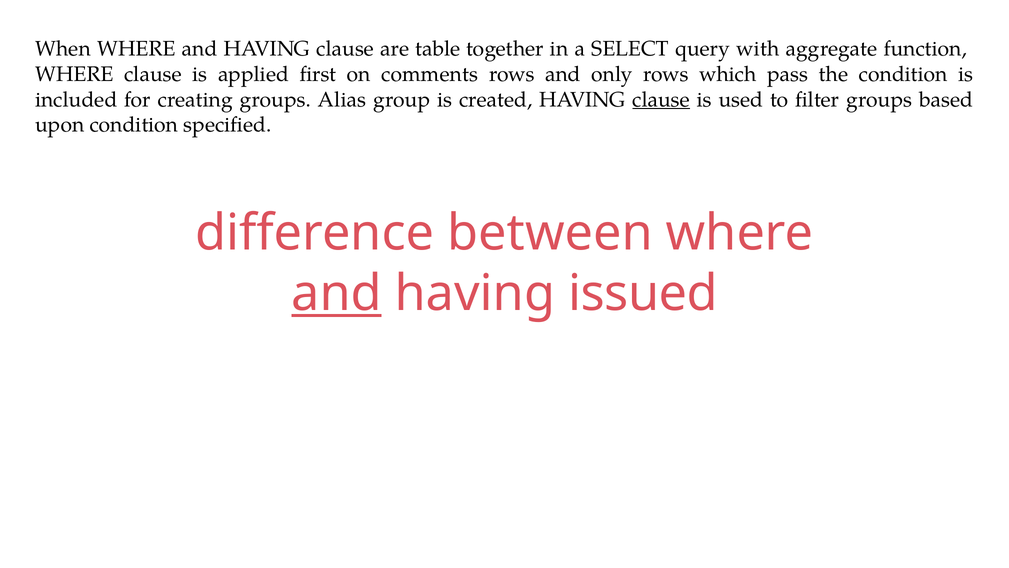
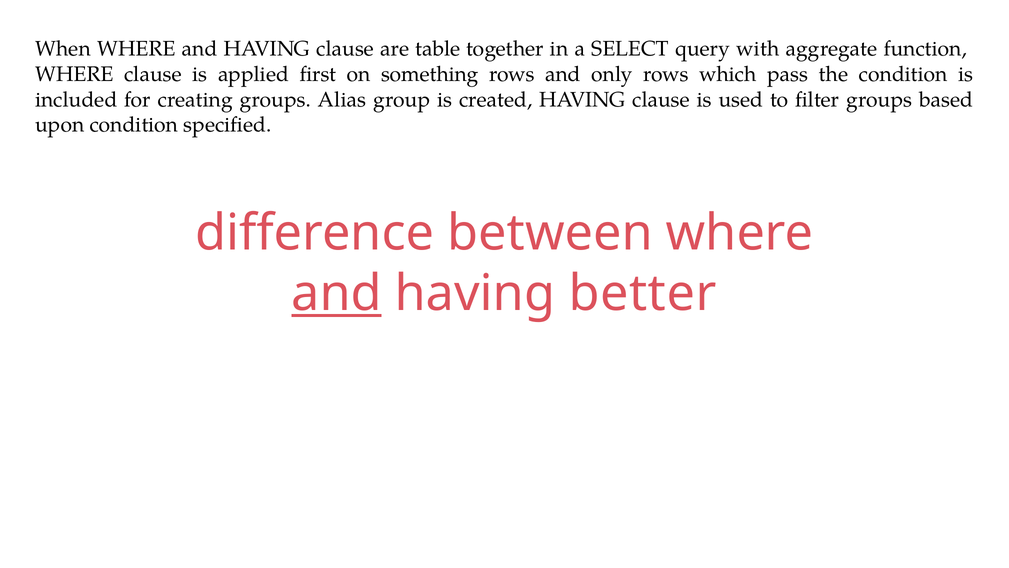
comments: comments -> something (430, 74)
clause underline: present -> none (661, 99)
issued: issued -> better (643, 294)
